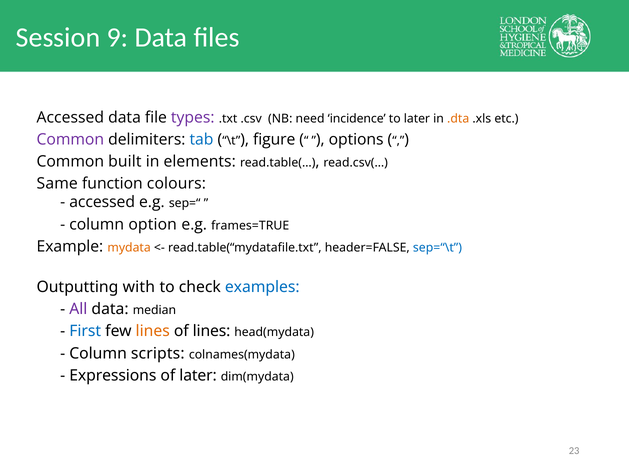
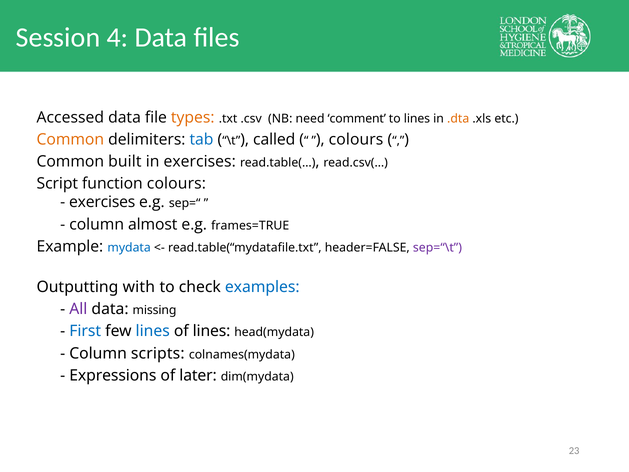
9: 9 -> 4 (117, 38)
types colour: purple -> orange (193, 117)
incidence: incidence -> comment (357, 118)
to later: later -> lines (417, 118)
Common colour: purple -> orange (70, 139)
figure: figure -> called (274, 139)
options: options -> colours (356, 139)
in elements: elements -> exercises (200, 161)
Same: Same -> Script (57, 183)
accessed: accessed -> exercises (102, 202)
option: option -> almost (153, 224)
mydata colour: orange -> blue (129, 247)
sep=“\t colour: blue -> purple (437, 247)
median: median -> missing (155, 310)
lines colour: orange -> blue (153, 331)
